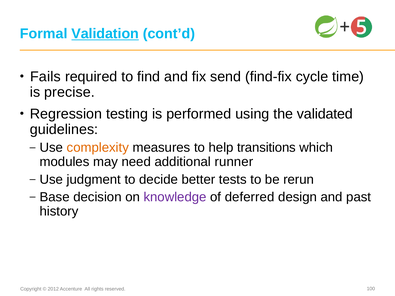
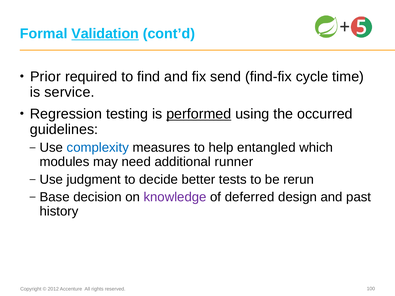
Fails: Fails -> Prior (45, 77)
precise: precise -> service (69, 92)
performed underline: none -> present (199, 114)
validated: validated -> occurred (325, 114)
complexity colour: orange -> blue (98, 148)
transitions: transitions -> entangled (266, 148)
